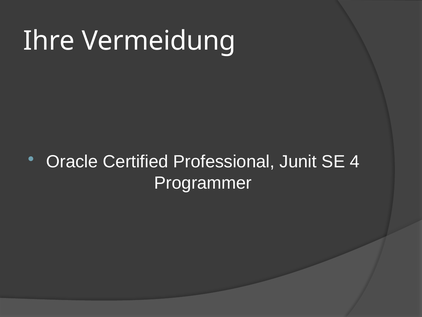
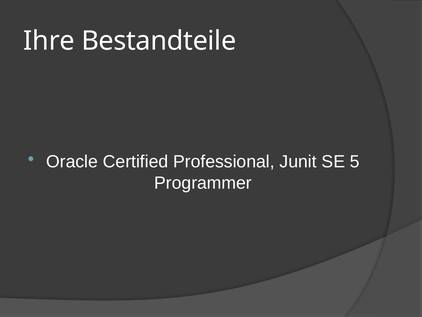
Vermeidung: Vermeidung -> Bestandteile (159, 41)
4: 4 -> 5 (355, 162)
